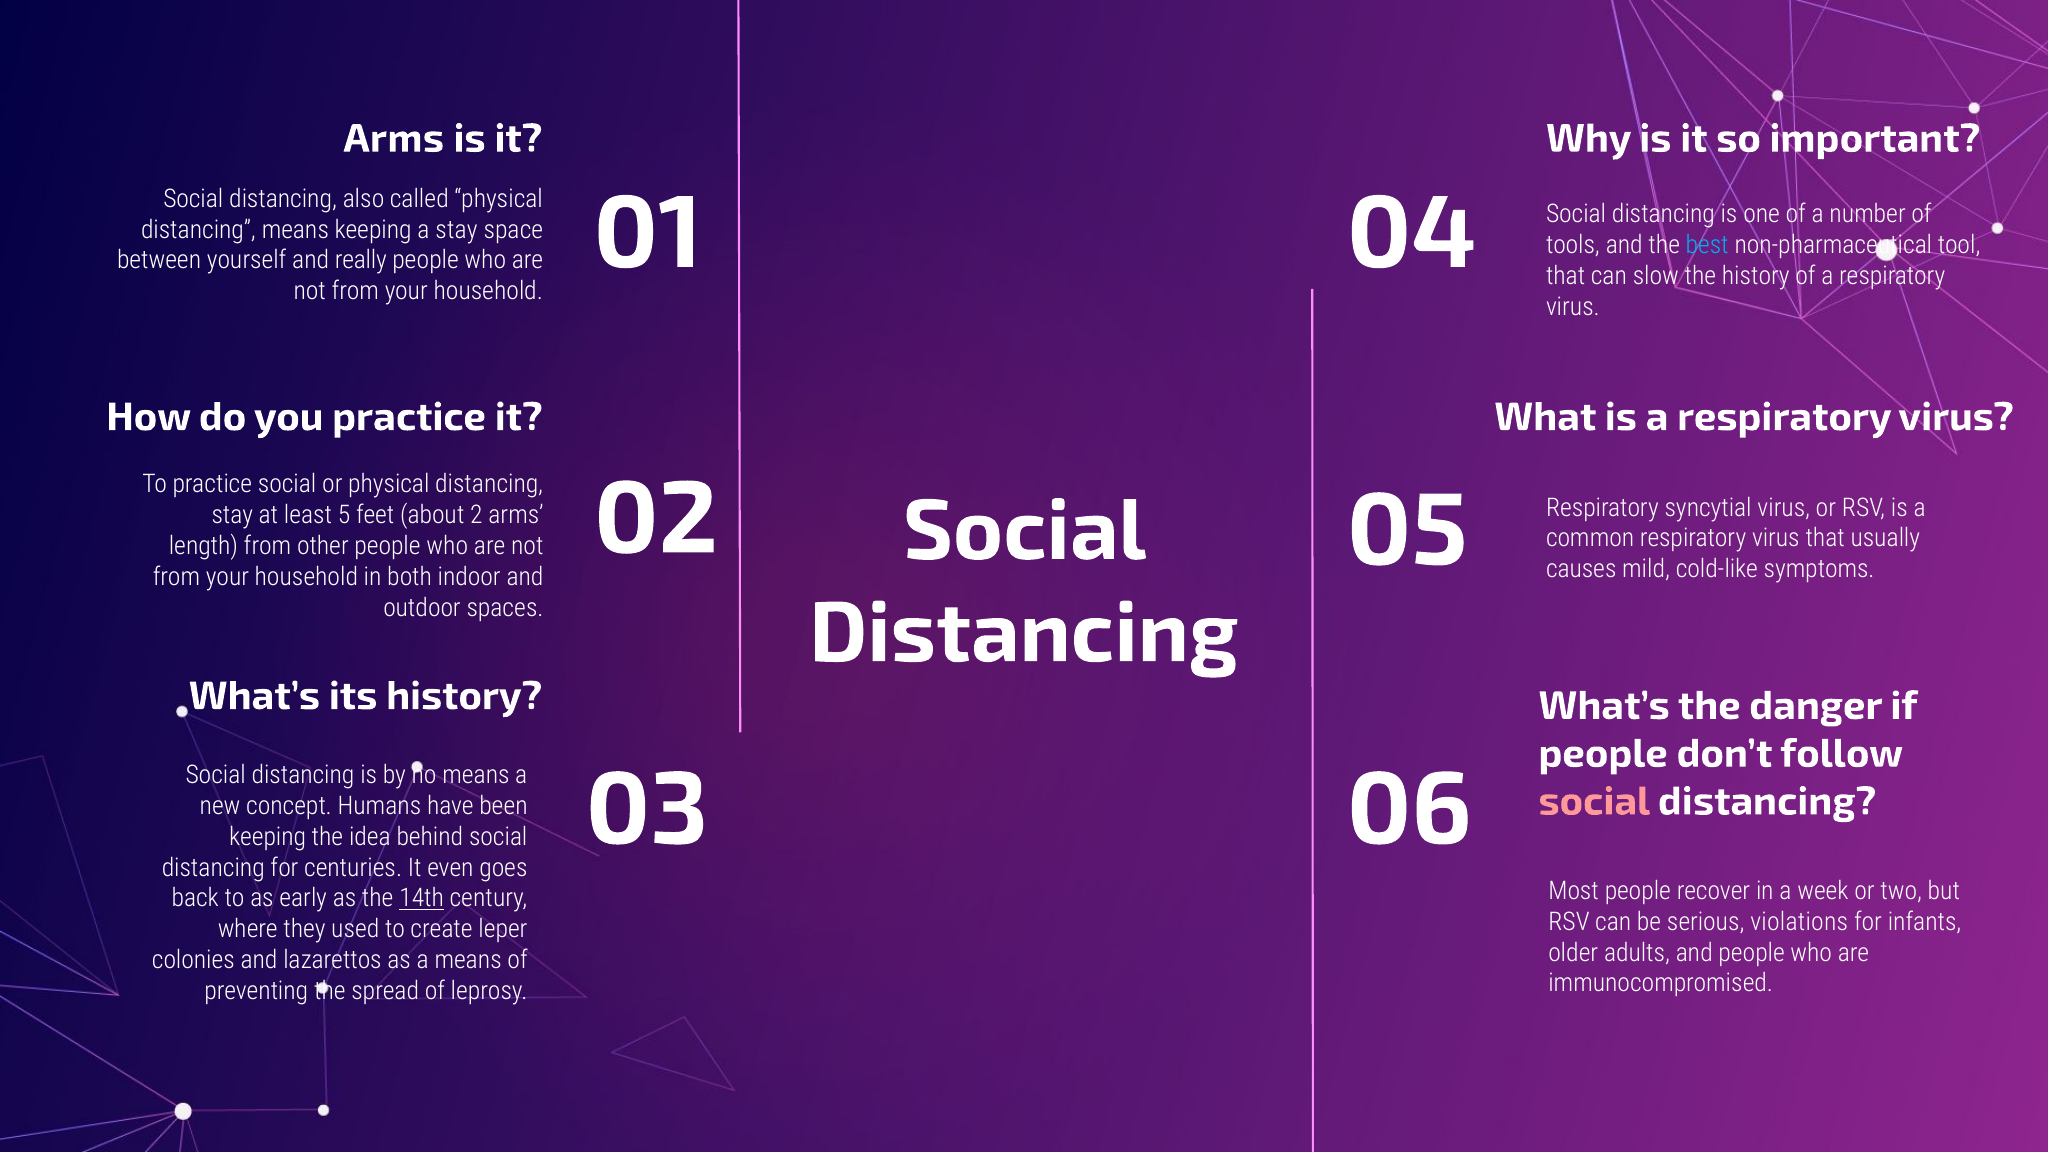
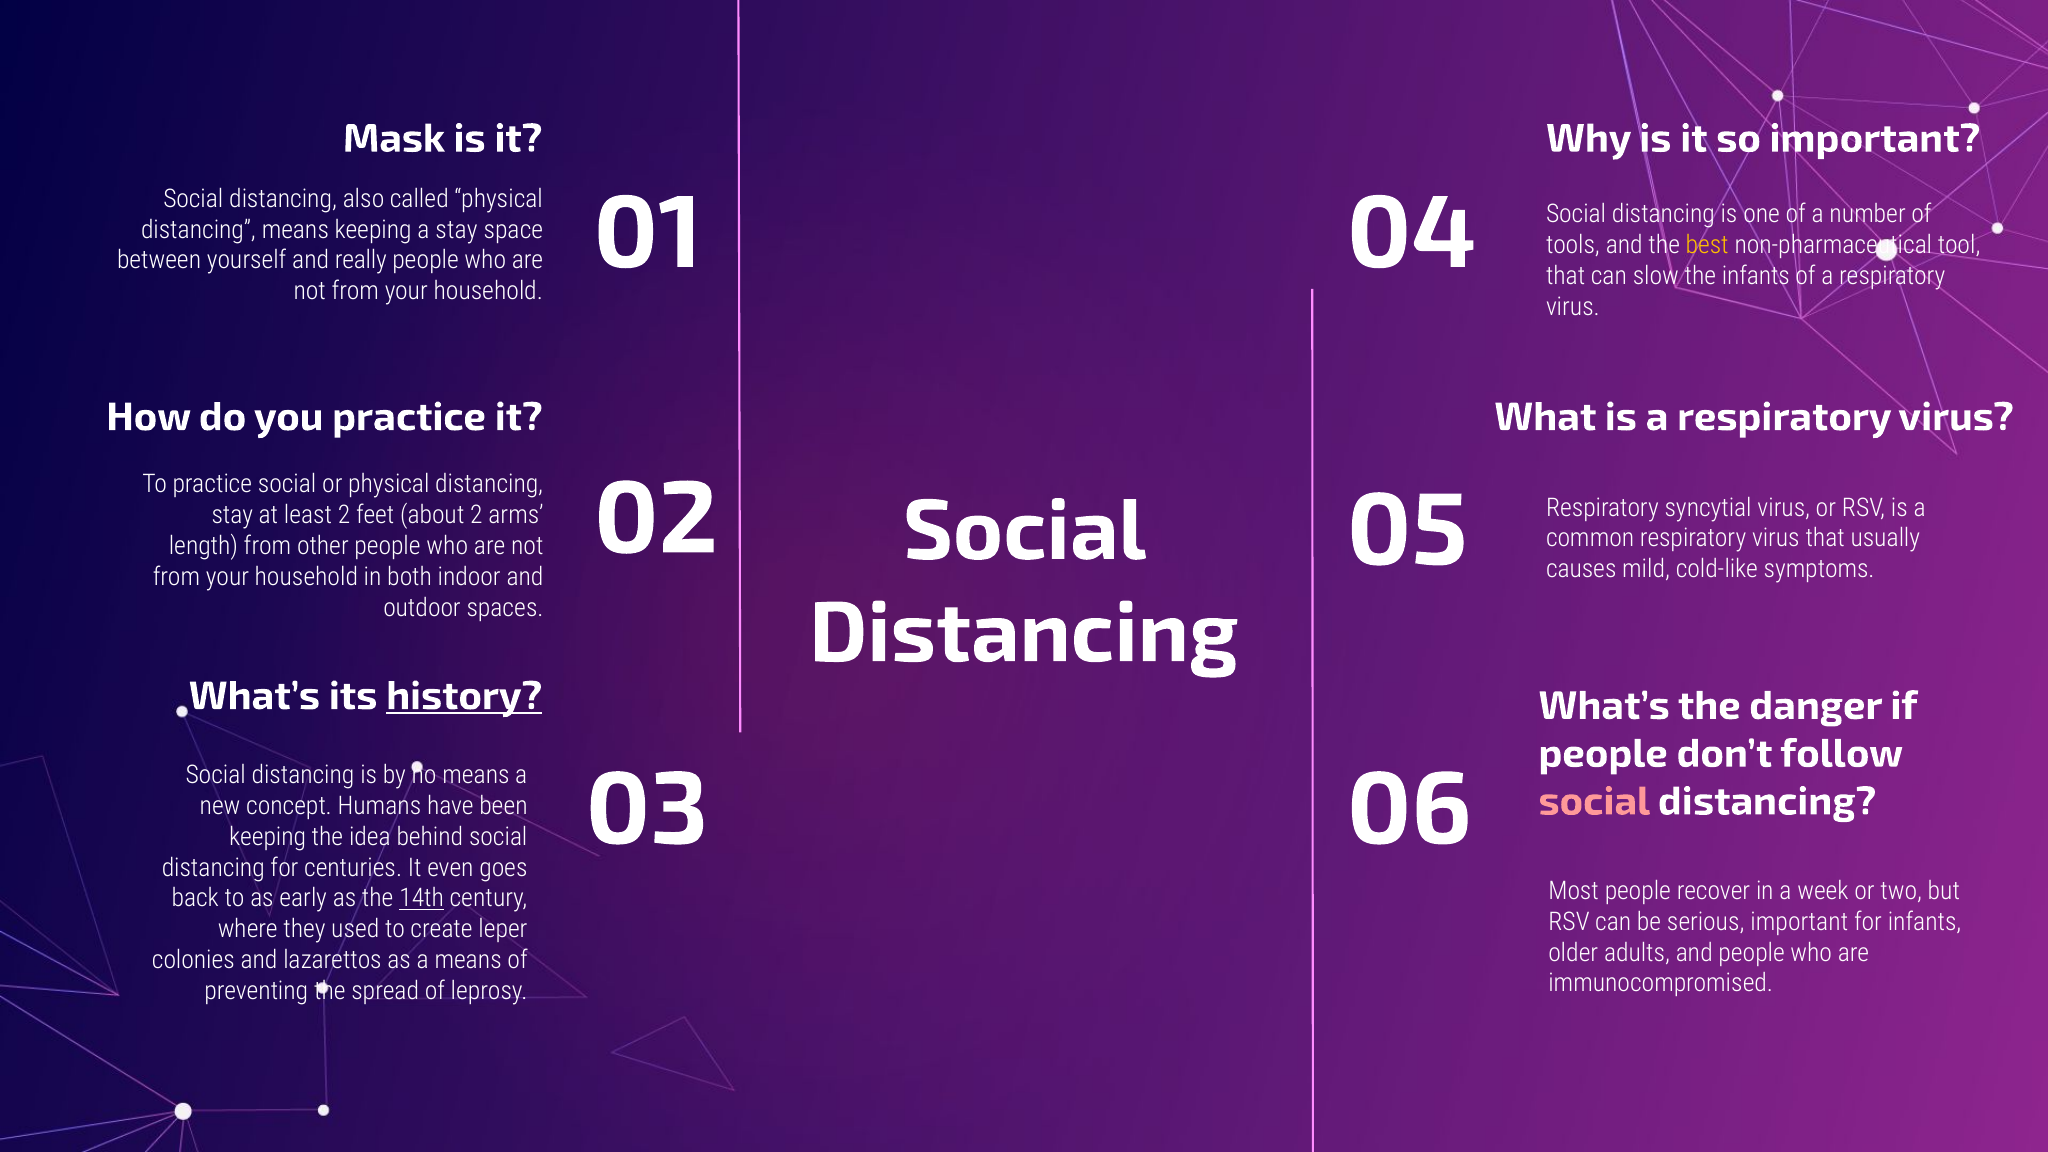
Arms: Arms -> Mask (394, 138)
best colour: light blue -> yellow (1707, 245)
the history: history -> infants (1756, 276)
least 5: 5 -> 2 (344, 515)
history underline: none -> present (464, 696)
serious violations: violations -> important (1799, 922)
